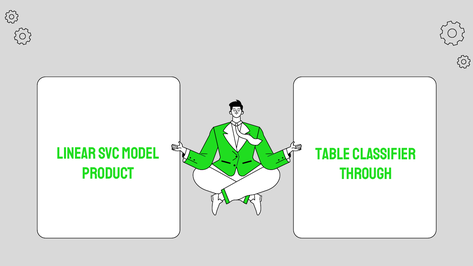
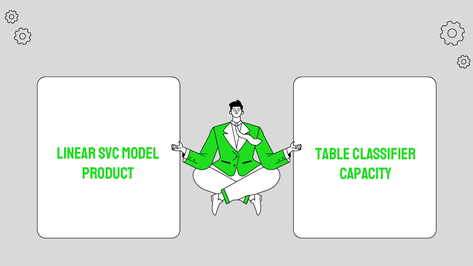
through: through -> capacity (366, 174)
